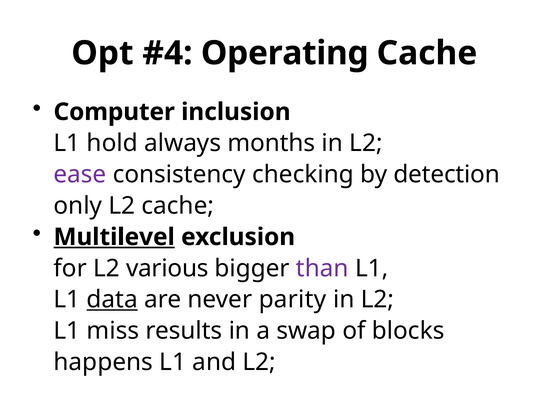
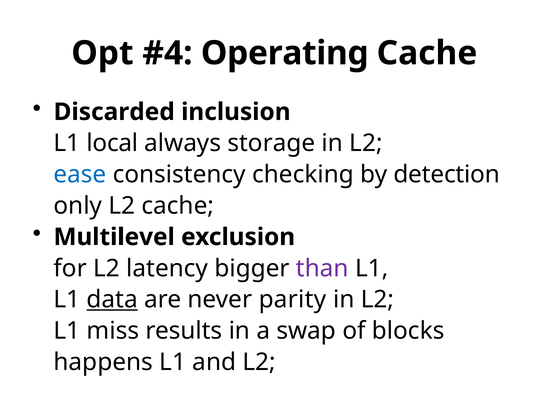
Computer: Computer -> Discarded (114, 112)
hold: hold -> local (112, 143)
months: months -> storage (271, 143)
ease colour: purple -> blue (80, 174)
Multilevel underline: present -> none (114, 237)
various: various -> latency (167, 268)
